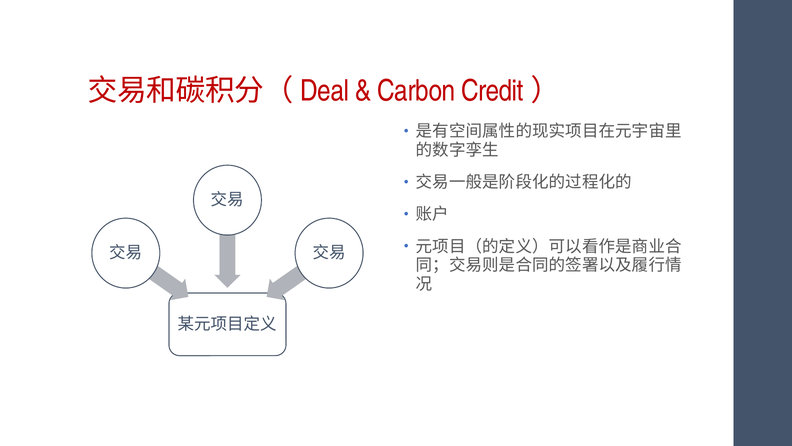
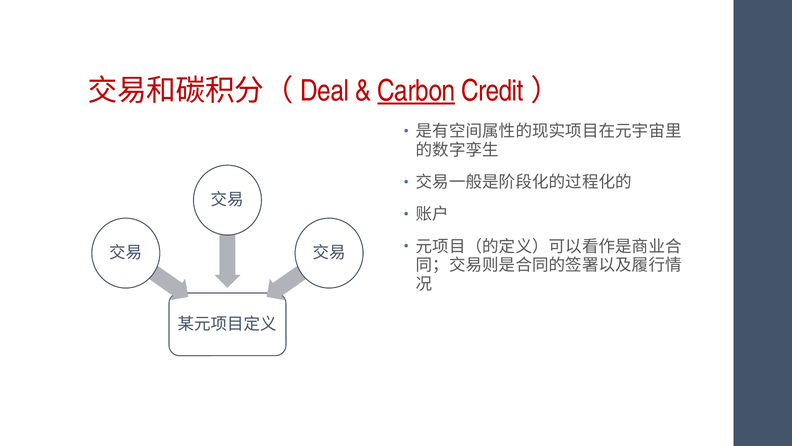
Carbon underline: none -> present (416, 91)
